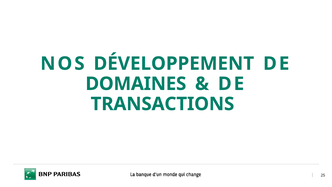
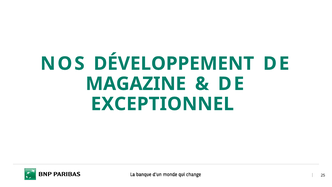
DOMAINES: DOMAINES -> MAGAZINE (136, 84)
TRANSACTIONS: TRANSACTIONS -> EXCEPTIONNEL (162, 104)
